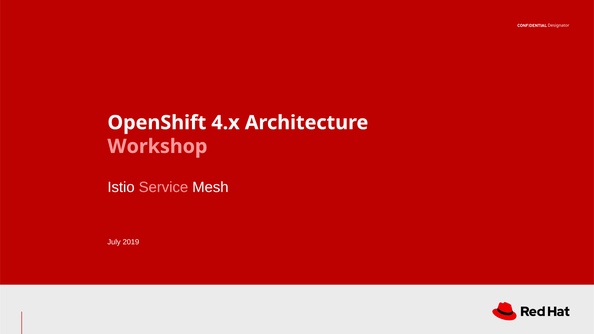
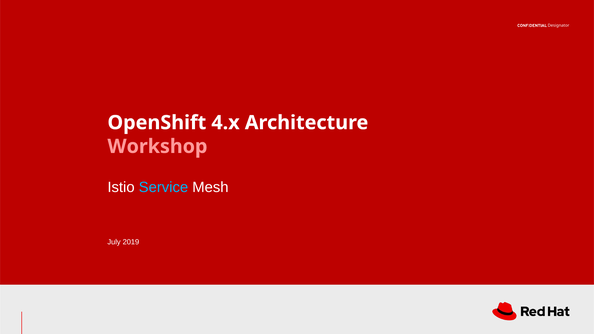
Service colour: pink -> light blue (163, 187)
